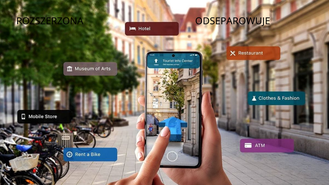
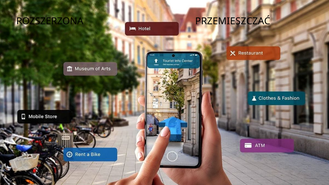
ODSEPAROWUJE: ODSEPAROWUJE -> PRZEMIESZCZAĆ (233, 21)
